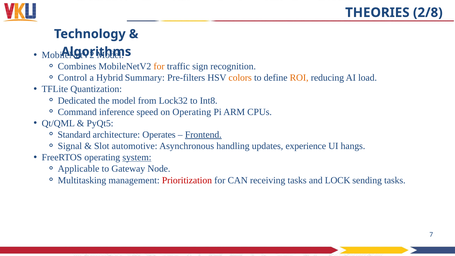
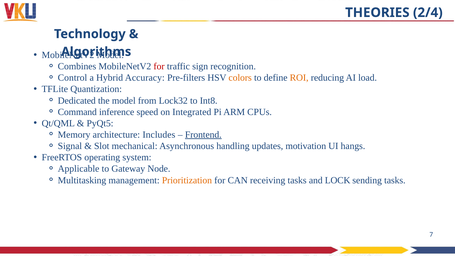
2/8: 2/8 -> 2/4 (428, 13)
for colour: orange -> red (159, 66)
Summary: Summary -> Accuracy (145, 78)
on Operating: Operating -> Integrated (192, 112)
Standard: Standard -> Memory (74, 135)
Operates: Operates -> Includes (159, 135)
automotive: automotive -> mechanical (135, 146)
experience: experience -> motivation (306, 146)
system underline: present -> none (137, 157)
Prioritization colour: red -> orange (187, 180)
